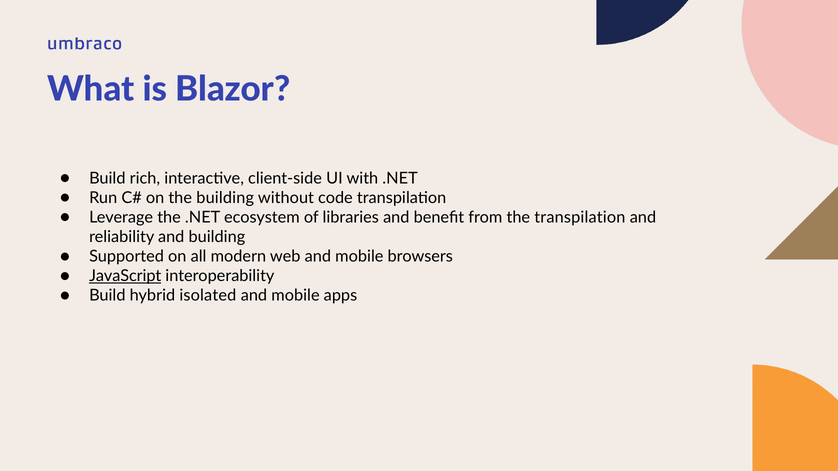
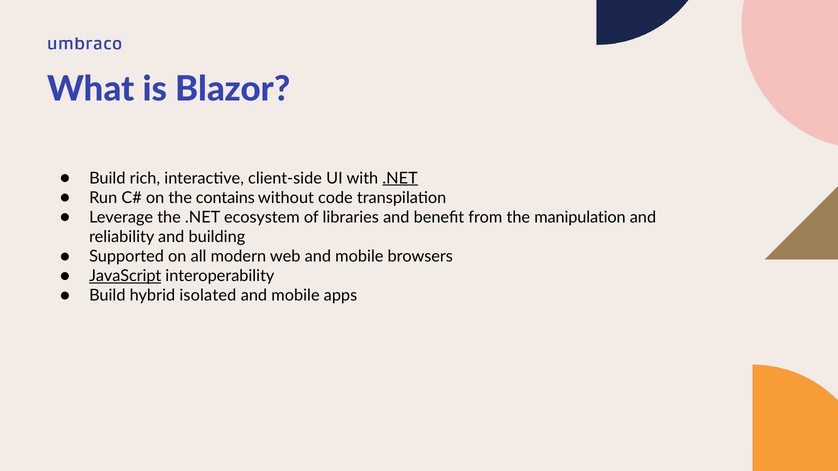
.NET underline: none -> present (400, 178)
the building: building -> contains (225, 198)
the transpilation: transpilation -> manipulation (580, 217)
